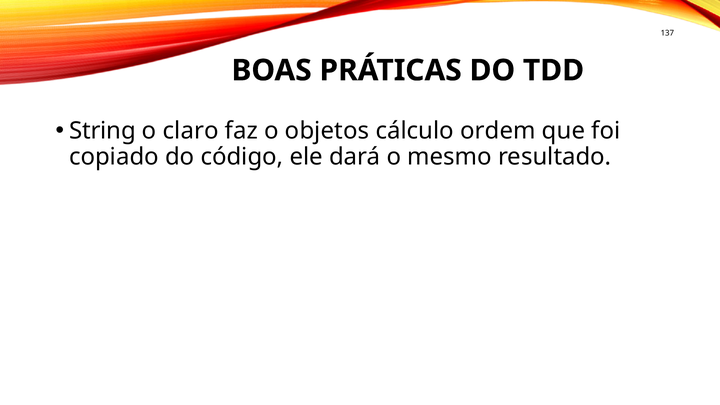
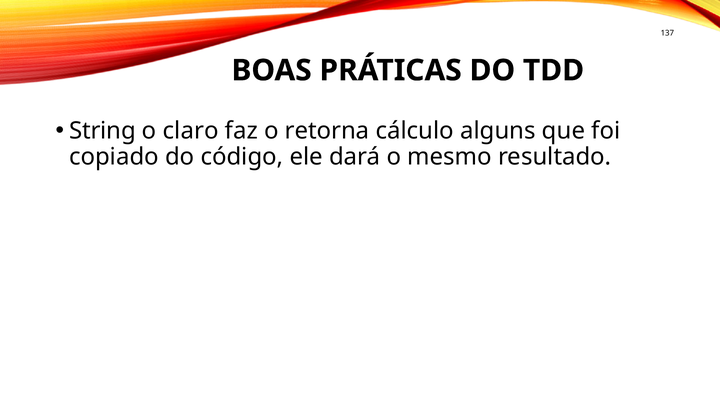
objetos: objetos -> retorna (327, 131)
ordem: ordem -> alguns (498, 131)
